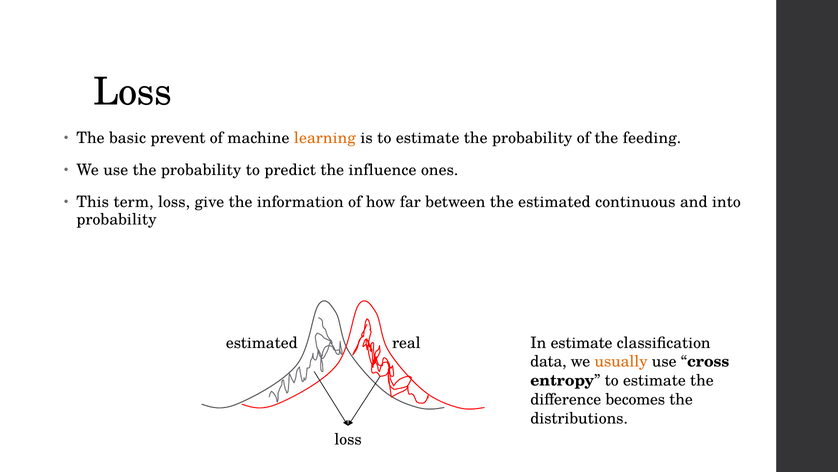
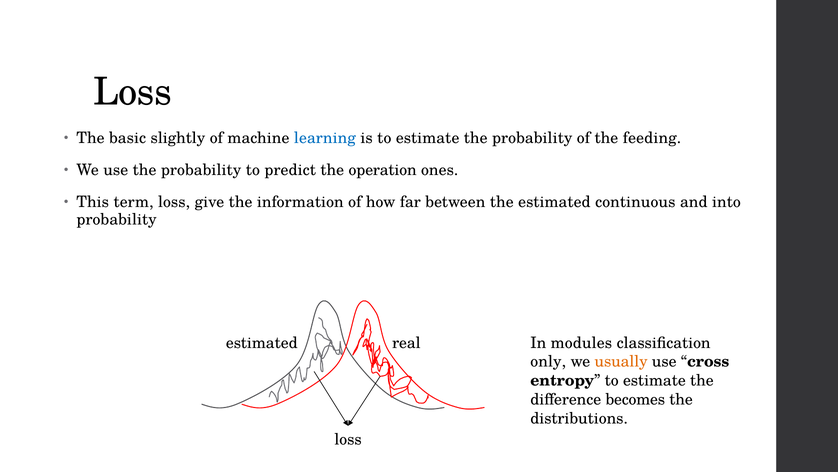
prevent: prevent -> slightly (178, 138)
learning colour: orange -> blue (325, 138)
influence: influence -> operation (383, 170)
In estimate: estimate -> modules (581, 342)
data: data -> only (548, 361)
